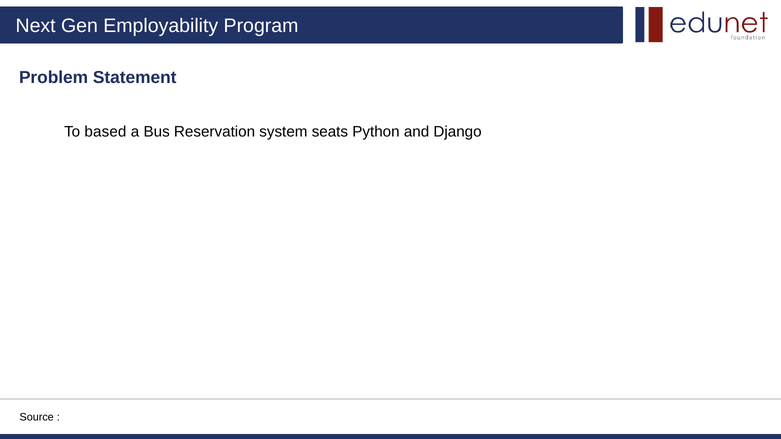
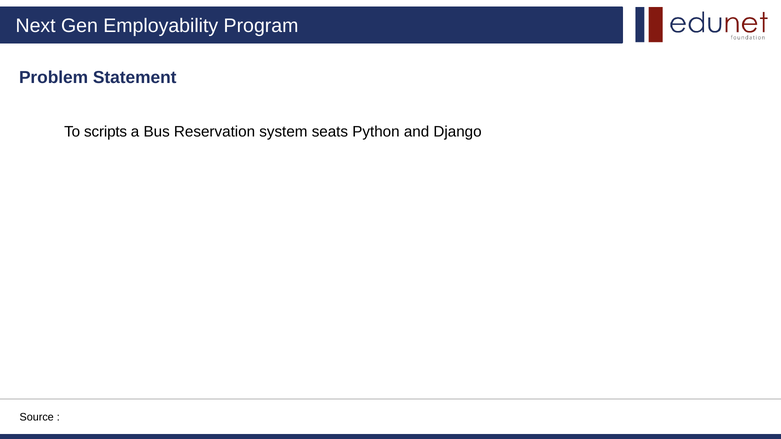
based: based -> scripts (106, 132)
